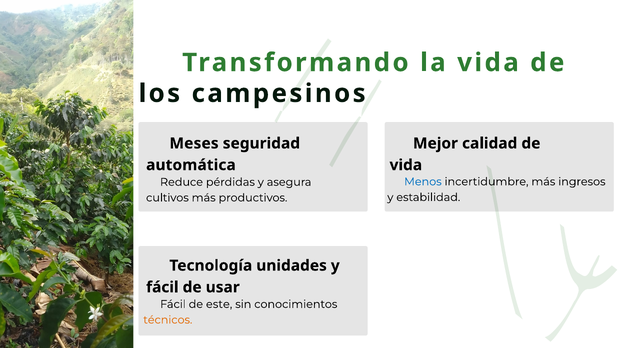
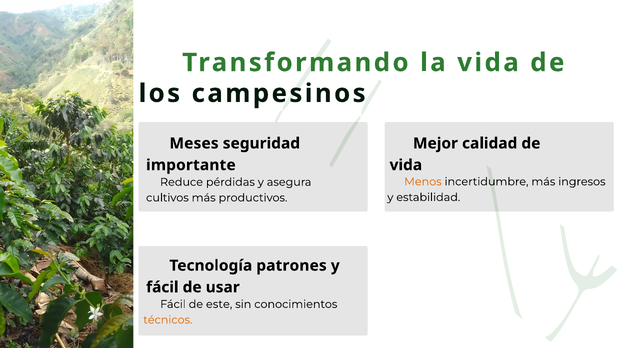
automática: automática -> importante (191, 165)
Menos colour: blue -> orange (423, 182)
unidades: unidades -> patrones (291, 266)
